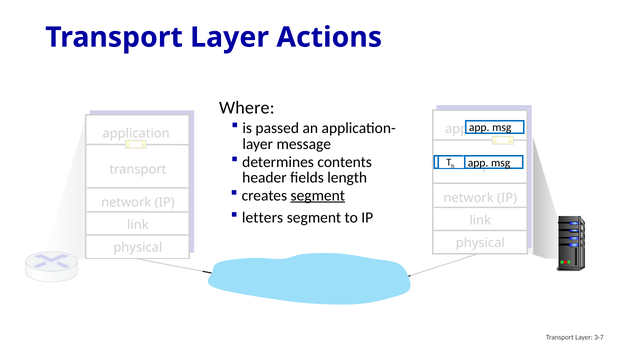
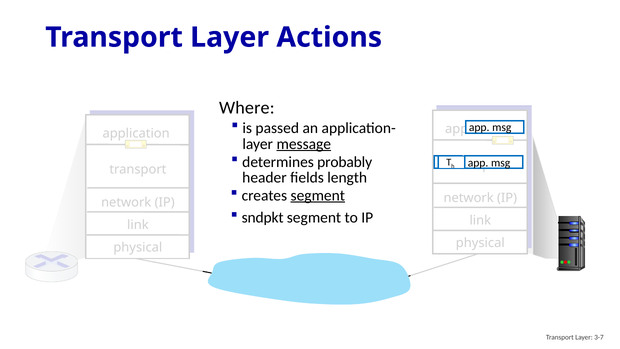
message underline: none -> present (304, 144)
contents: contents -> probably (345, 162)
letters: letters -> sndpkt (263, 217)
